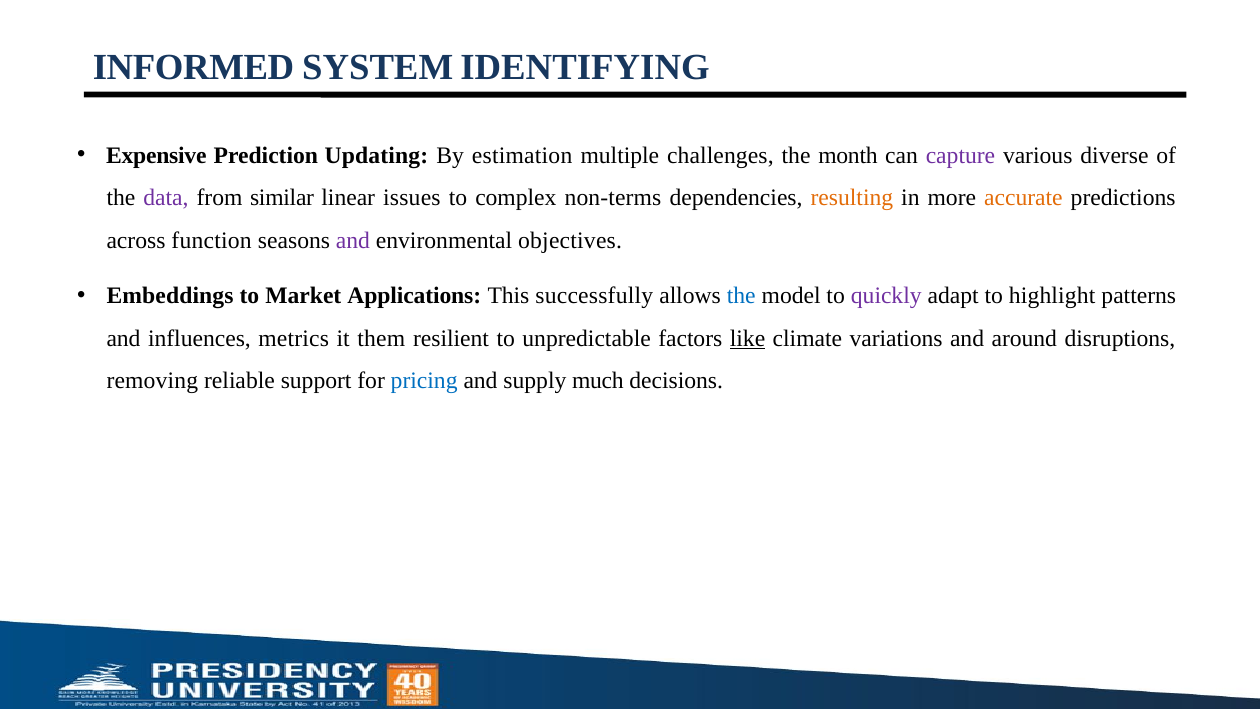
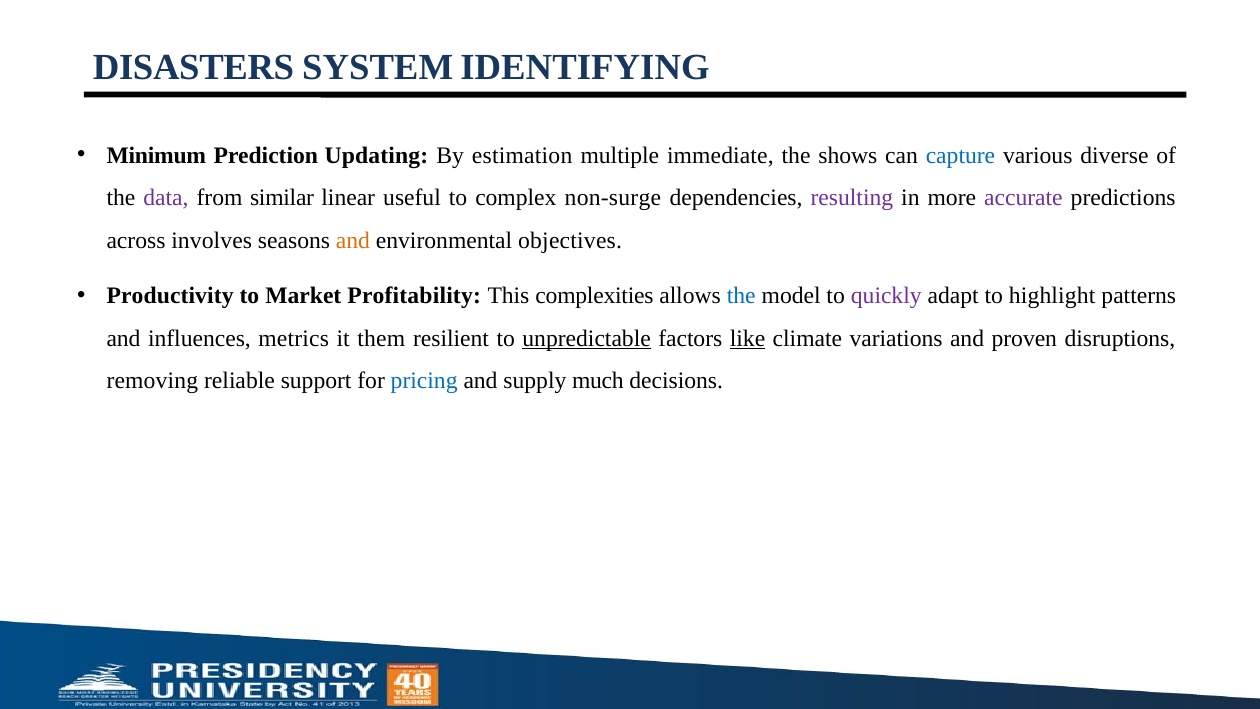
INFORMED: INFORMED -> DISASTERS (193, 67)
Expensive: Expensive -> Minimum (156, 155)
challenges: challenges -> immediate (720, 155)
month: month -> shows (848, 155)
capture colour: purple -> blue (960, 155)
issues: issues -> useful (412, 198)
non-terms: non-terms -> non-surge (613, 198)
resulting colour: orange -> purple (852, 198)
accurate colour: orange -> purple (1023, 198)
function: function -> involves (212, 240)
and colour: purple -> orange (353, 240)
Embeddings: Embeddings -> Productivity (170, 296)
Applications: Applications -> Profitability (414, 296)
successfully: successfully -> complexities (594, 296)
unpredictable underline: none -> present (587, 338)
around: around -> proven (1024, 338)
